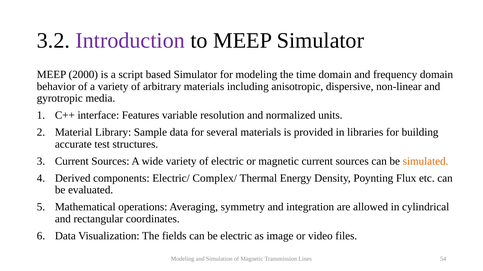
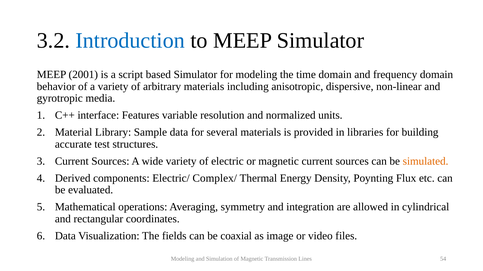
Introduction colour: purple -> blue (130, 41)
2000: 2000 -> 2001 (83, 75)
be electric: electric -> coaxial (236, 236)
